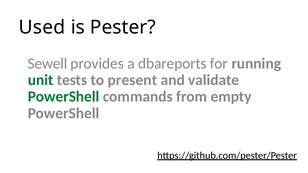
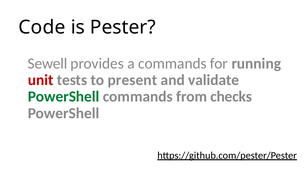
Used: Used -> Code (42, 27)
a dbareports: dbareports -> commands (172, 64)
unit colour: green -> red (41, 80)
empty: empty -> checks (231, 97)
